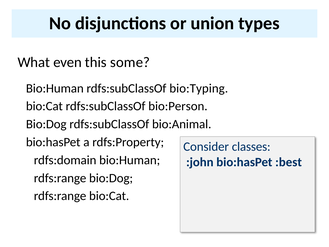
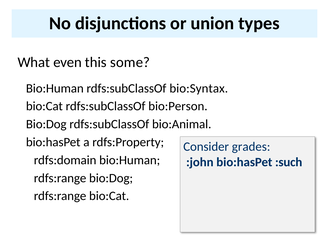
bio:Typing: bio:Typing -> bio:Syntax (199, 88)
classes: classes -> grades (251, 147)
:best: :best -> :such (289, 162)
